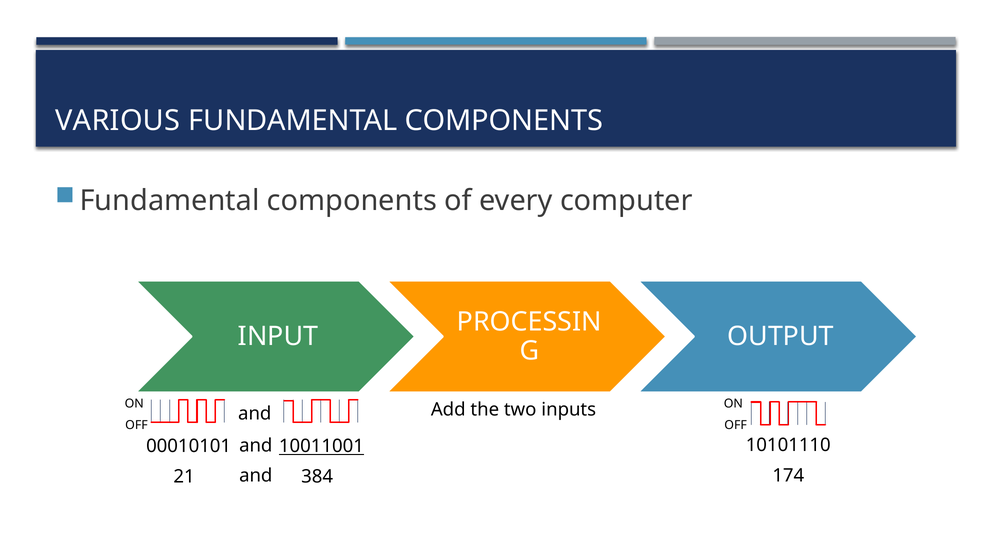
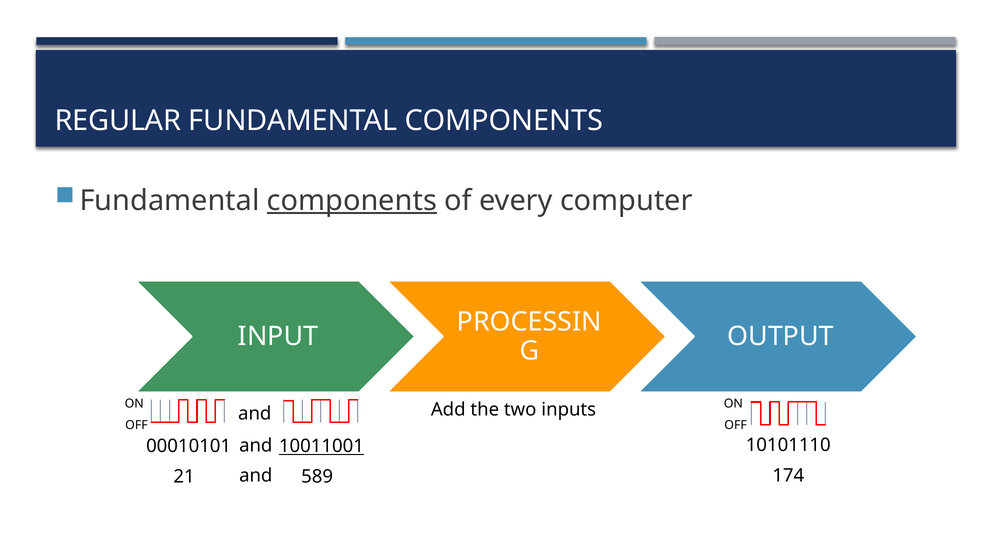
VARIOUS: VARIOUS -> REGULAR (118, 121)
components underline: none -> present (352, 201)
384: 384 -> 589 (317, 476)
